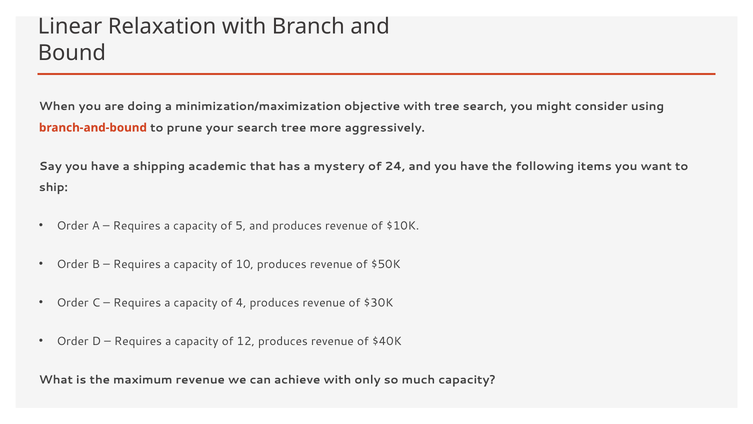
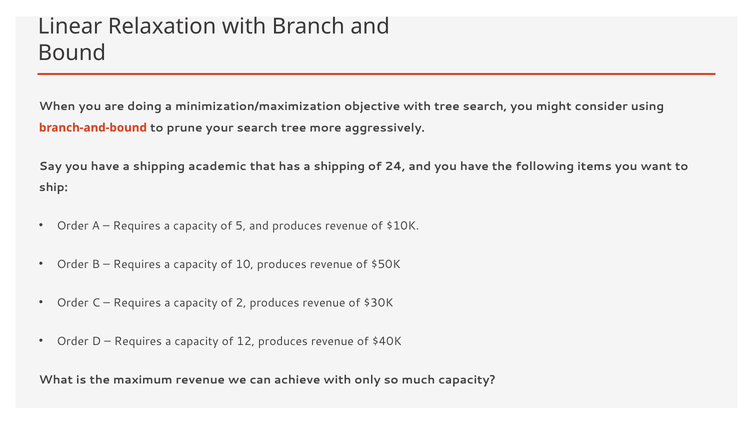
has a mystery: mystery -> shipping (339, 166)
4: 4 -> 2 (241, 302)
